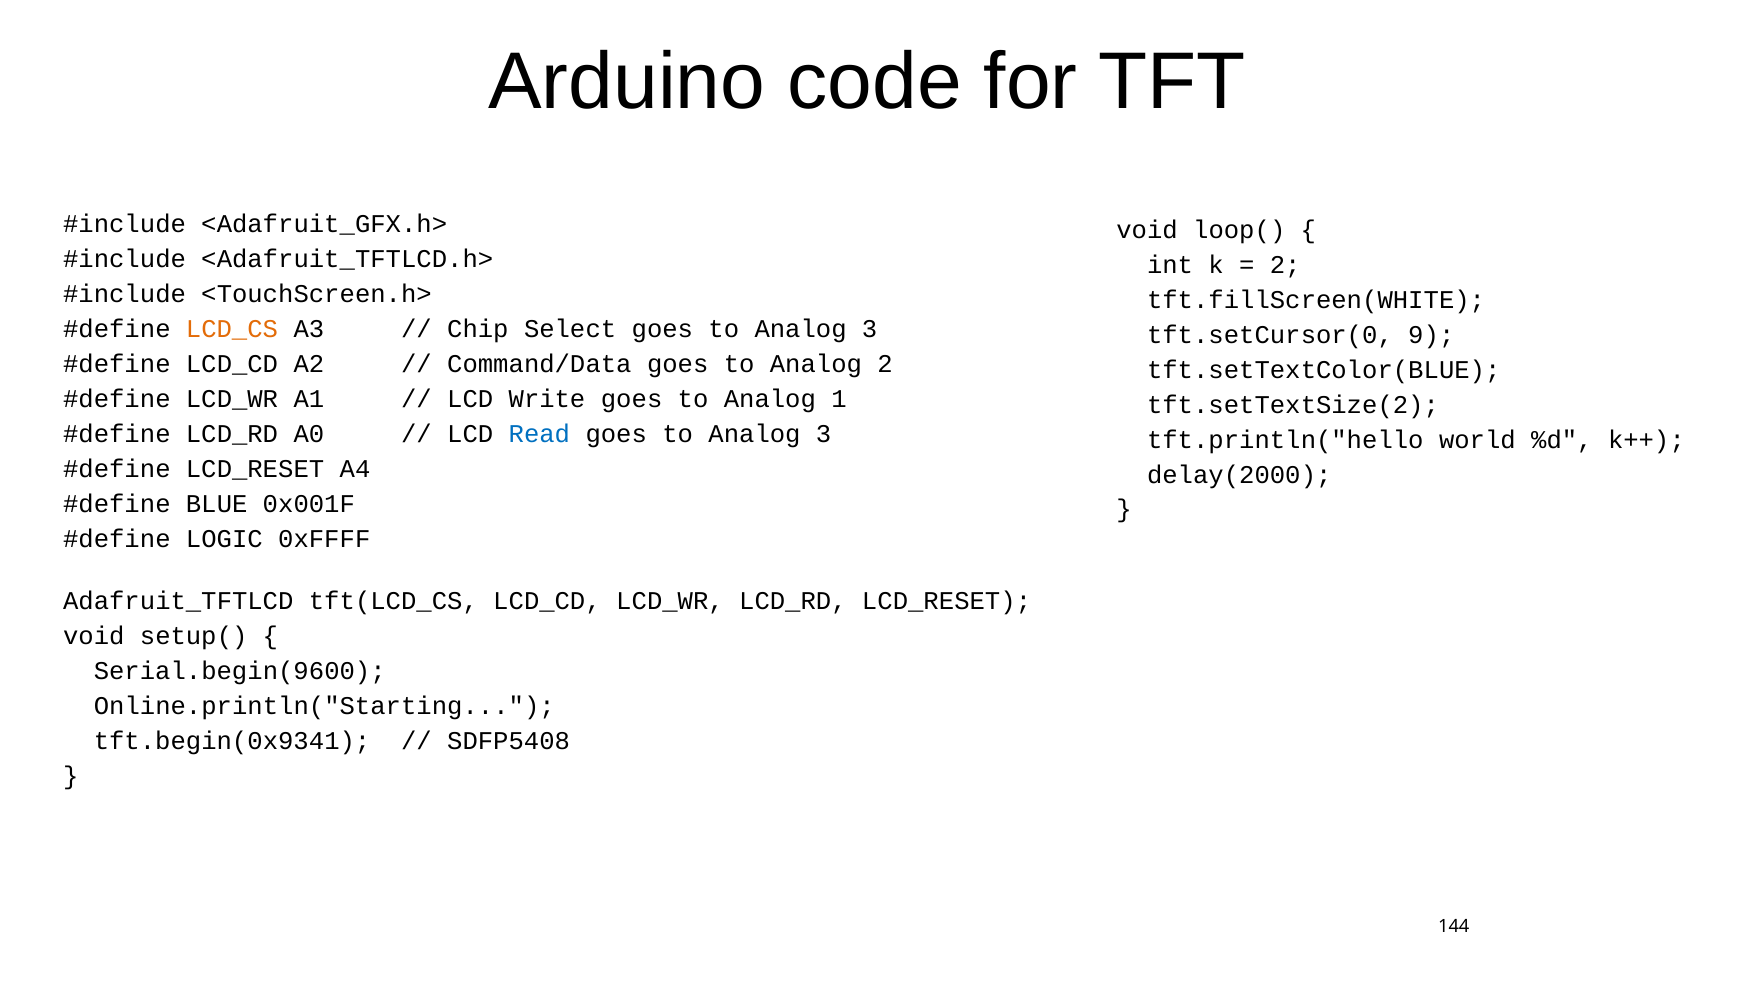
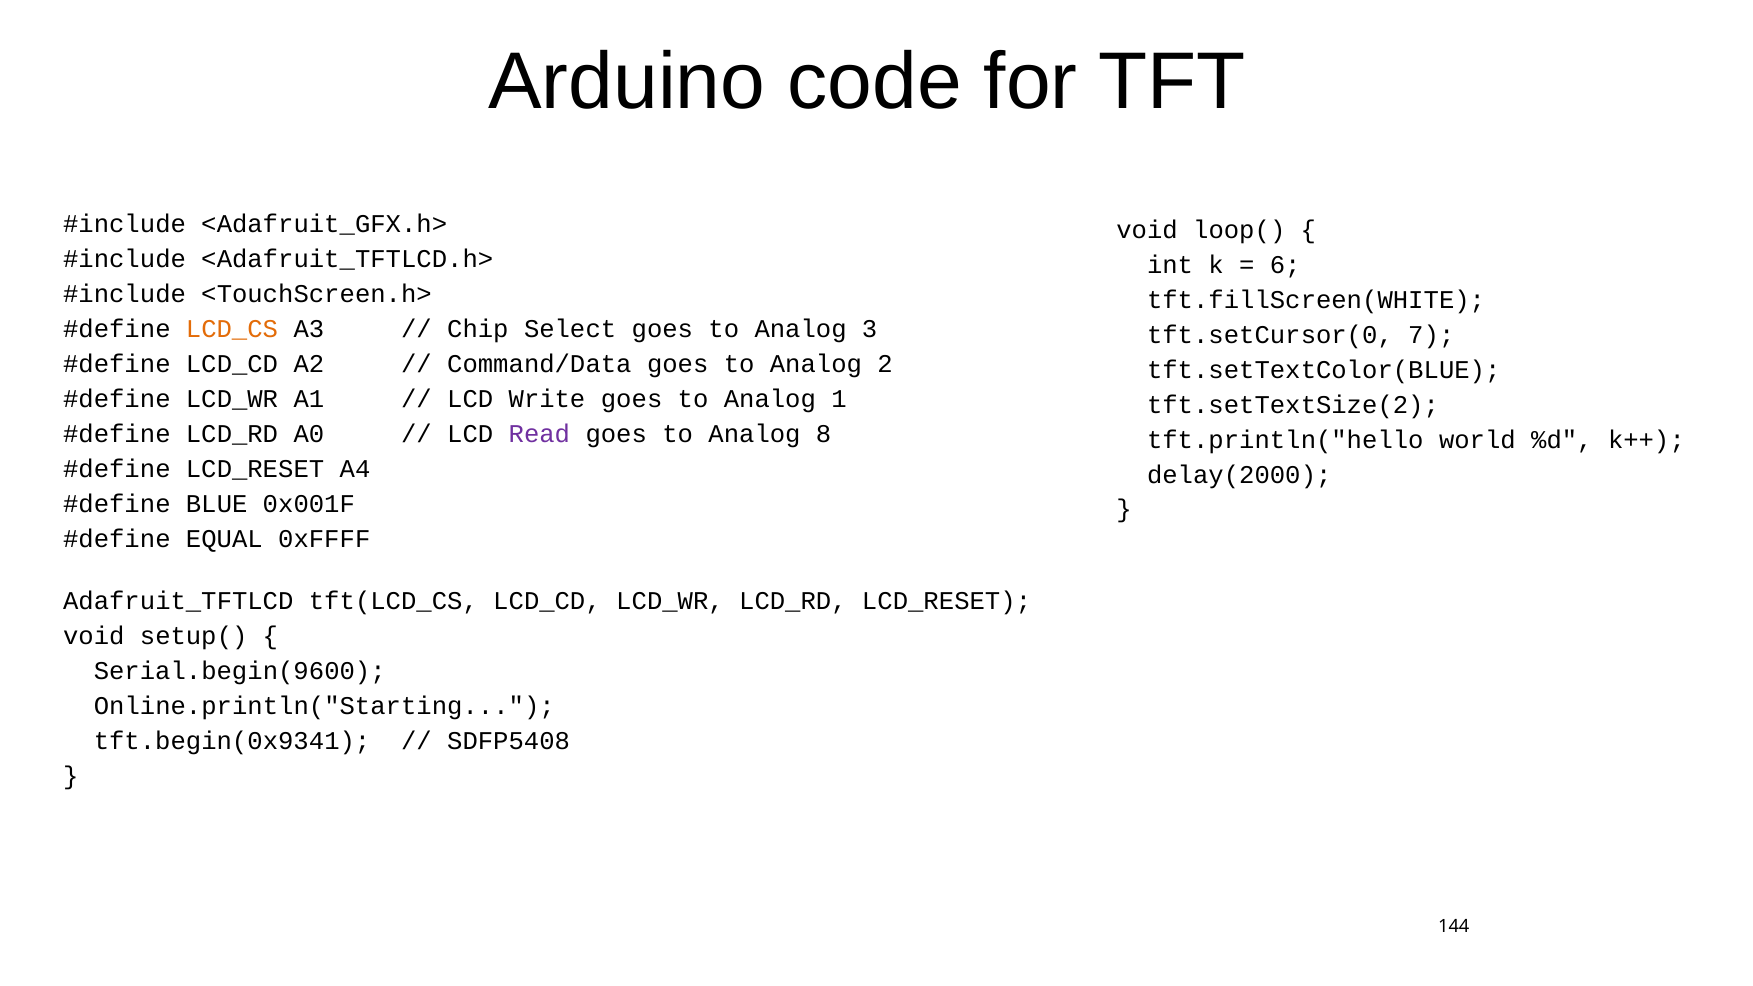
2: 2 -> 6 (1285, 265)
9: 9 -> 7 (1431, 335)
Read colour: blue -> purple (539, 434)
3: 3 -> 8 (824, 434)
LOGIC: LOGIC -> EQUAL (224, 539)
